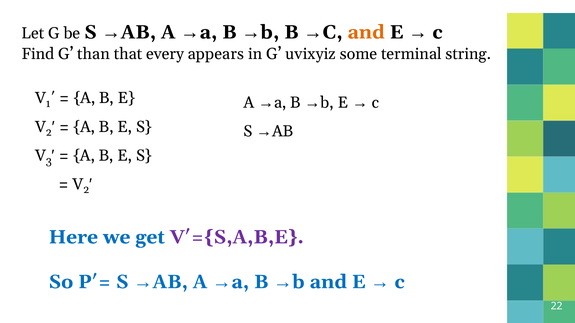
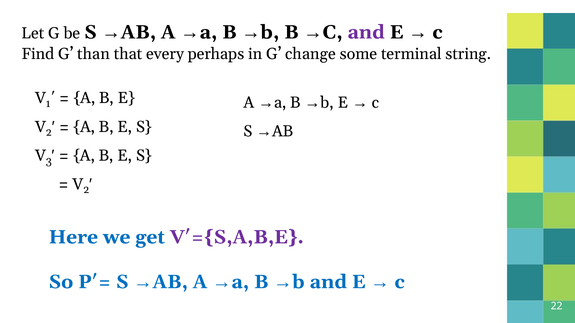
and colour: orange -> purple (366, 32)
appears: appears -> perhaps (216, 54)
uvixyiz: uvixyiz -> change (311, 54)
